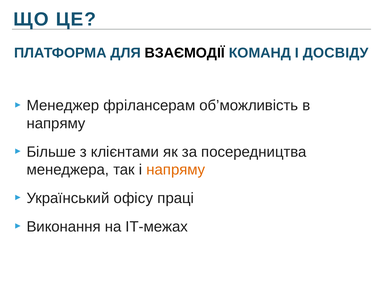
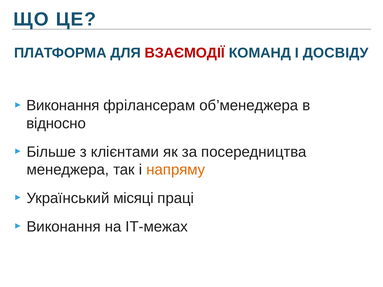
ВЗАЄМОДІЇ colour: black -> red (185, 53)
Менеджер: Менеджер -> Виконання (63, 106)
об’можливість: об’можливість -> об’менеджера (249, 106)
напряму: напряму -> відносно (56, 124)
офісу: офісу -> місяці (133, 198)
